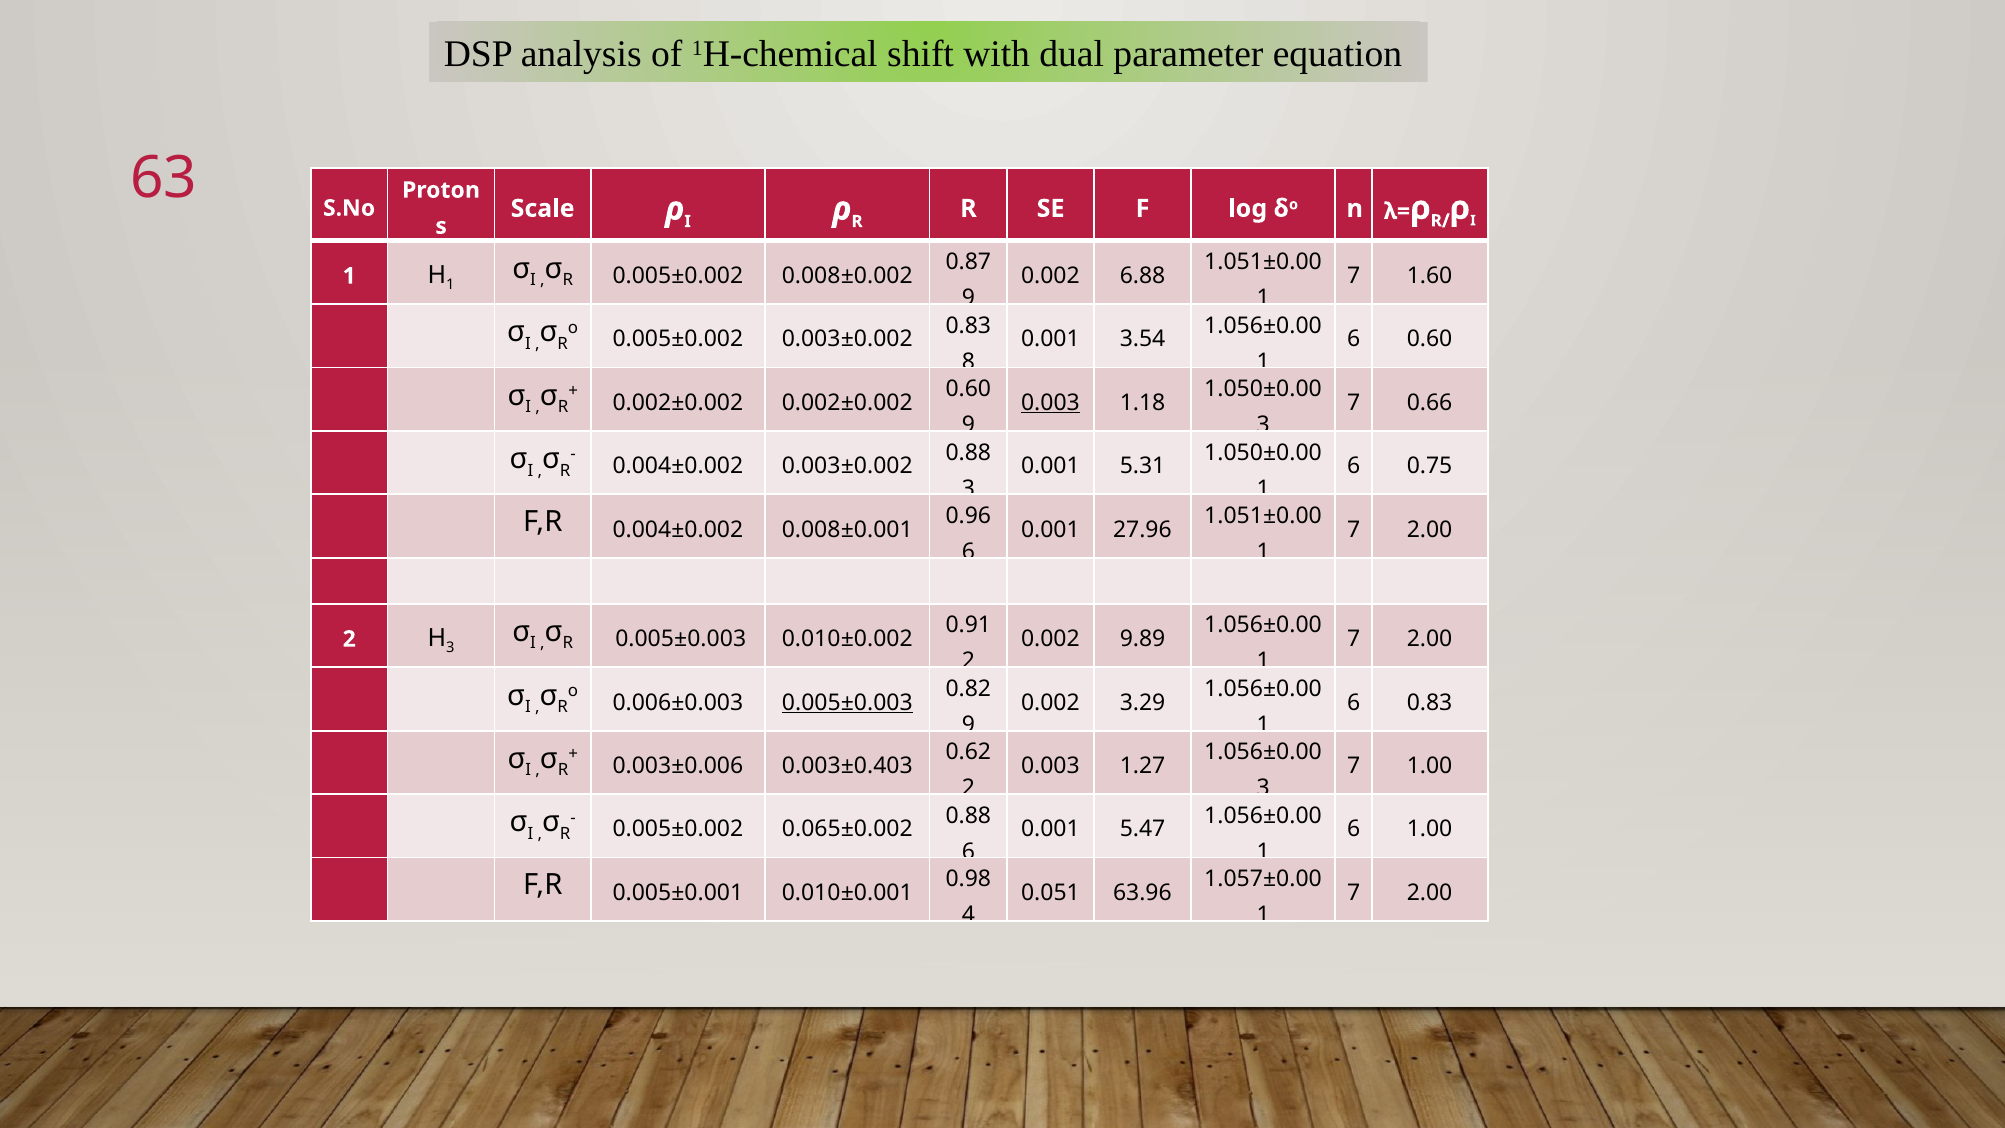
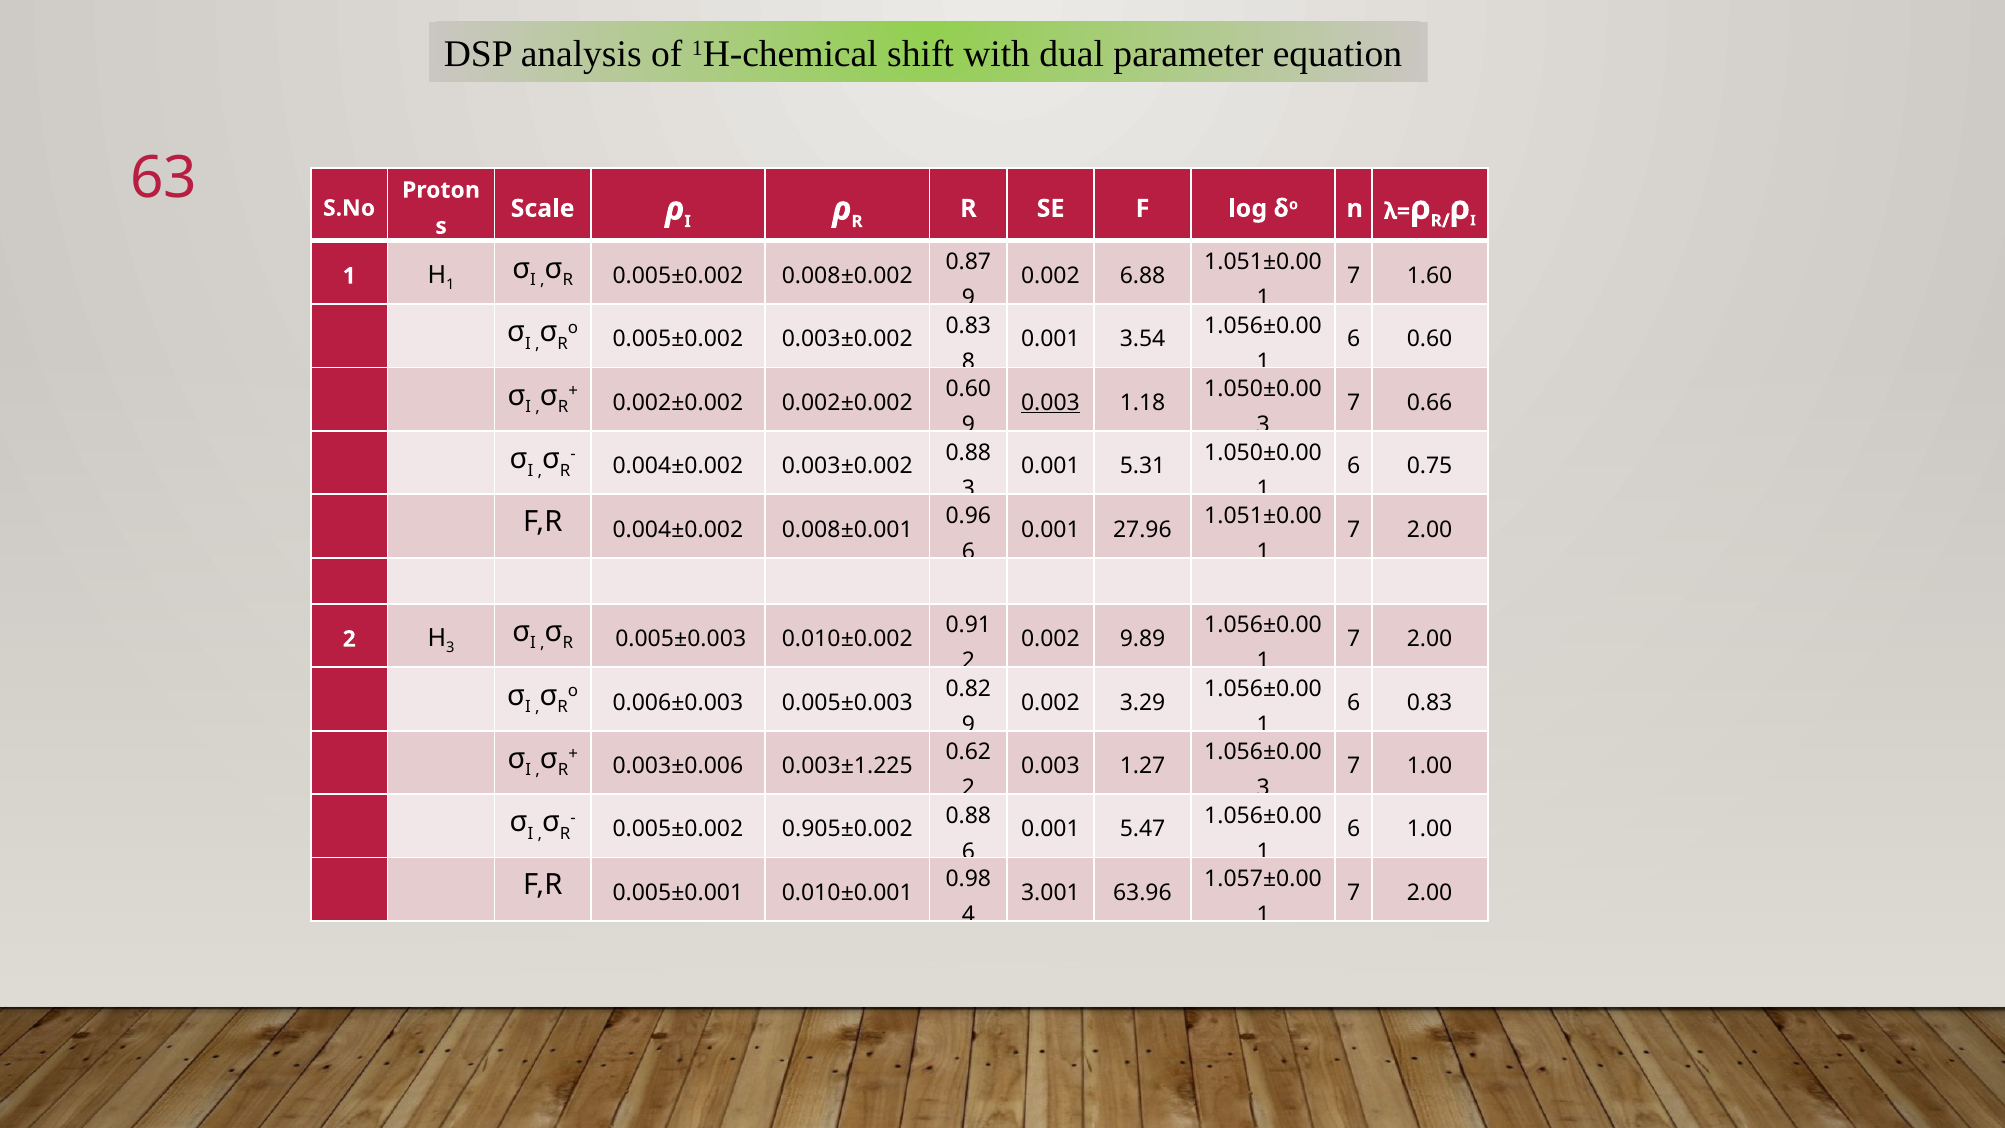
0.005±0.003 underline: present -> none (847, 702)
0.003±0.403: 0.003±0.403 -> 0.003±1.225 (847, 766)
0.065±0.002: 0.065±0.002 -> 0.905±0.002 (847, 829)
0.051: 0.051 -> 3.001 (1050, 893)
